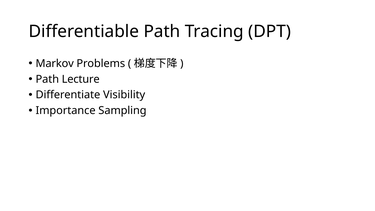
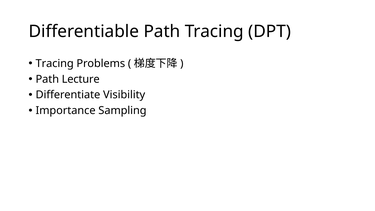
Markov: Markov -> Tracing (55, 63)
